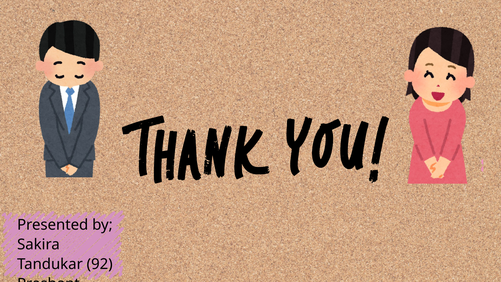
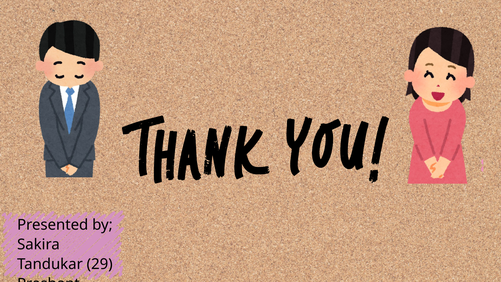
92: 92 -> 29 (100, 264)
